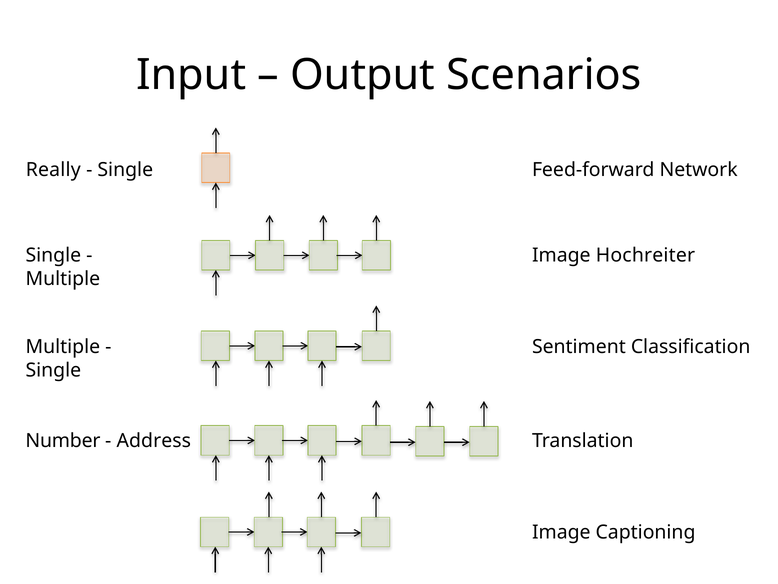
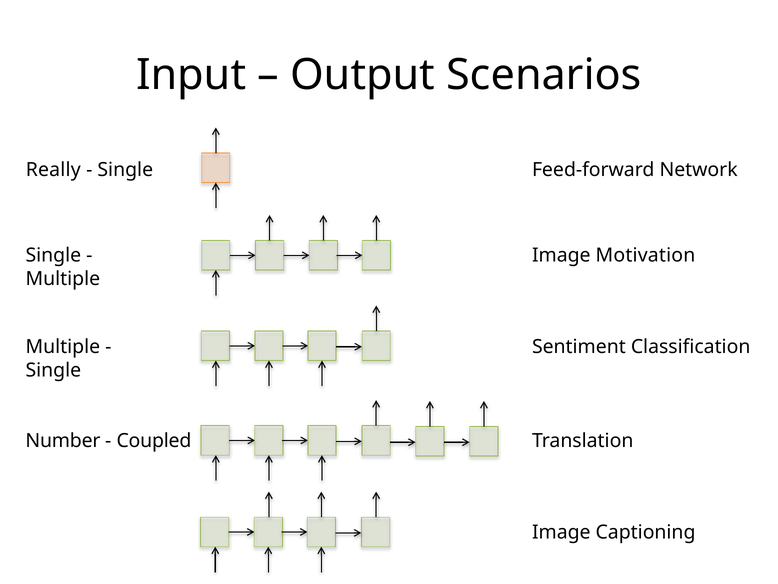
Hochreiter: Hochreiter -> Motivation (645, 255)
Address: Address -> Coupled (154, 441)
